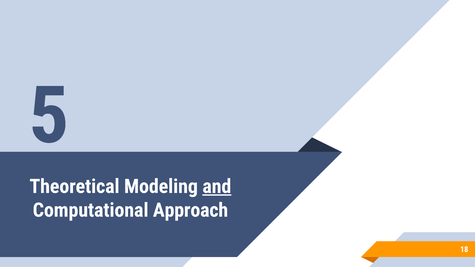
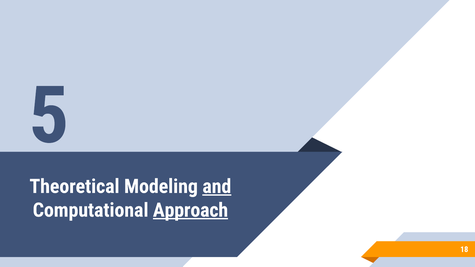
Approach underline: none -> present (191, 210)
